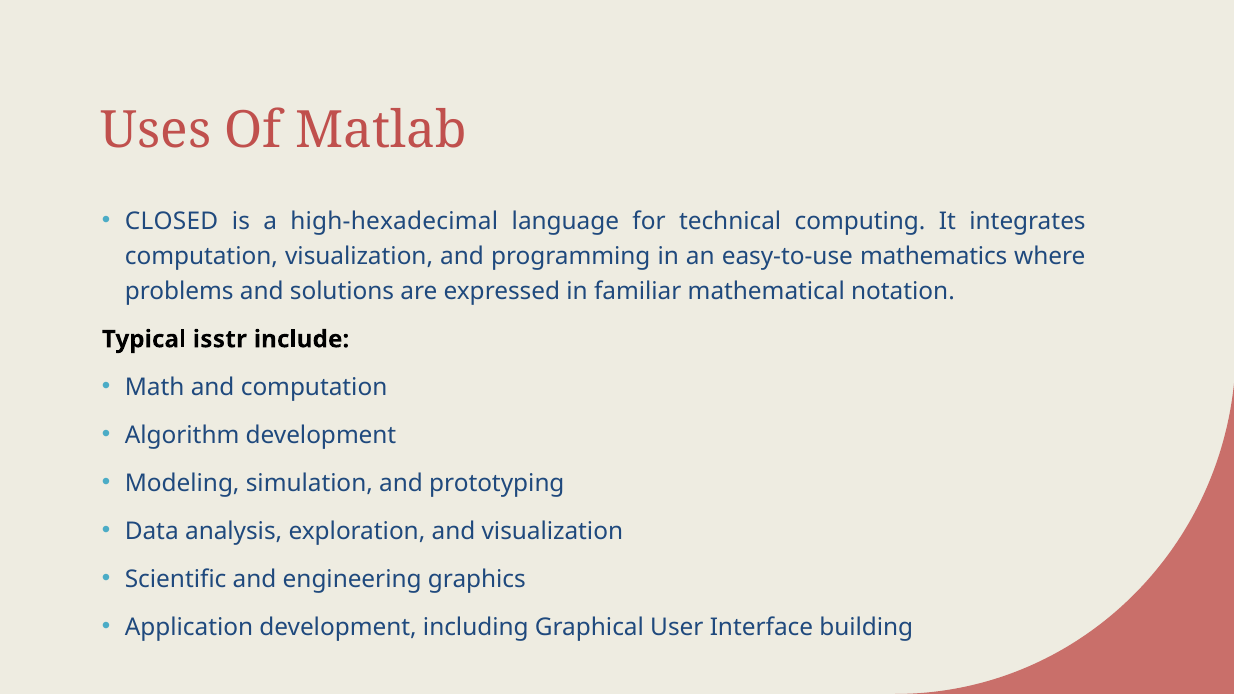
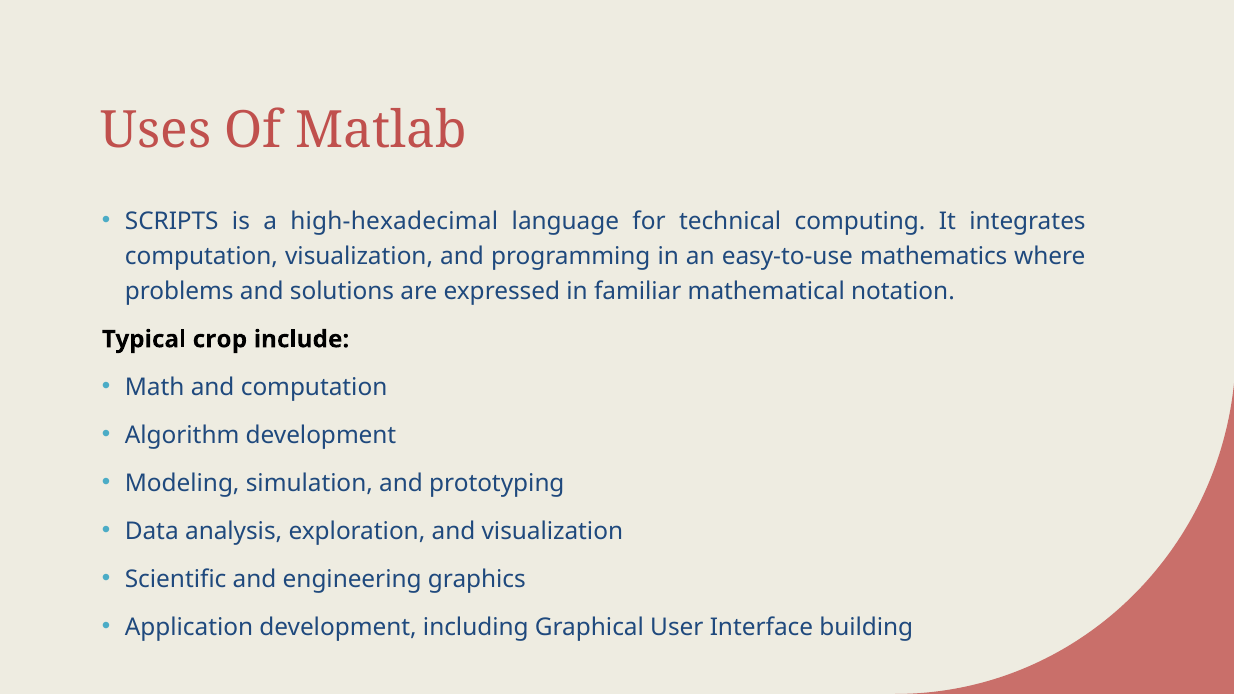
CLOSED: CLOSED -> SCRIPTS (172, 221)
isstr: isstr -> crop (220, 339)
